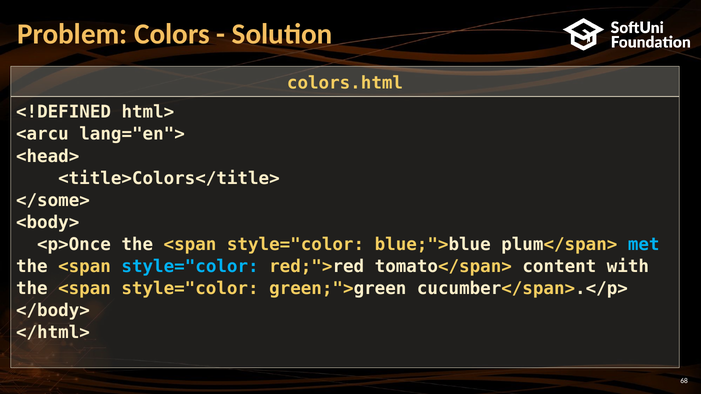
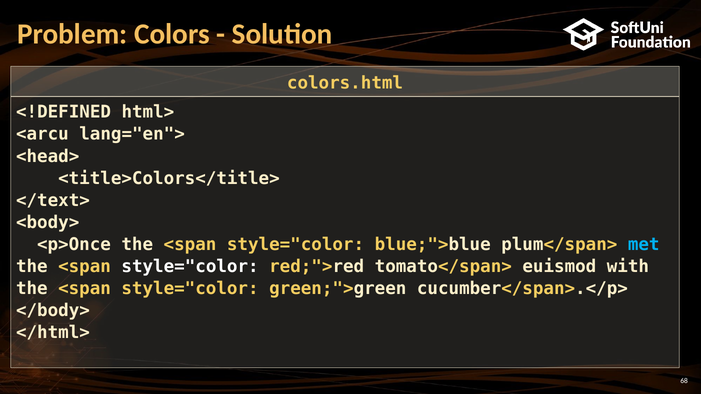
</some>: </some> -> </text> (53, 201)
style="color colour: light blue -> white (190, 267)
content: content -> euismod (559, 267)
